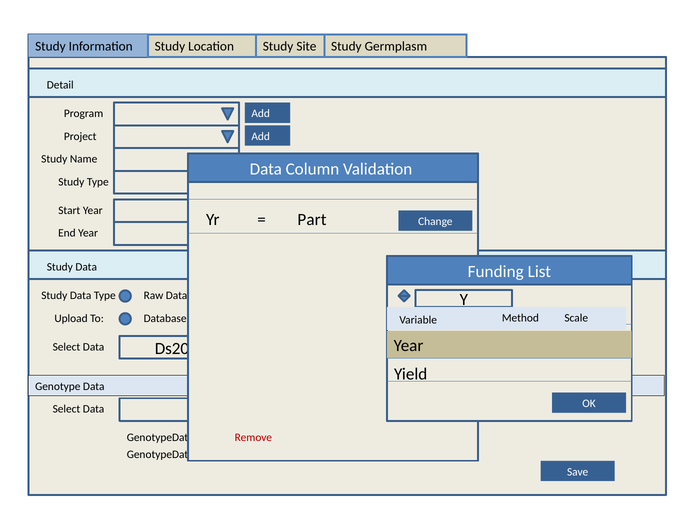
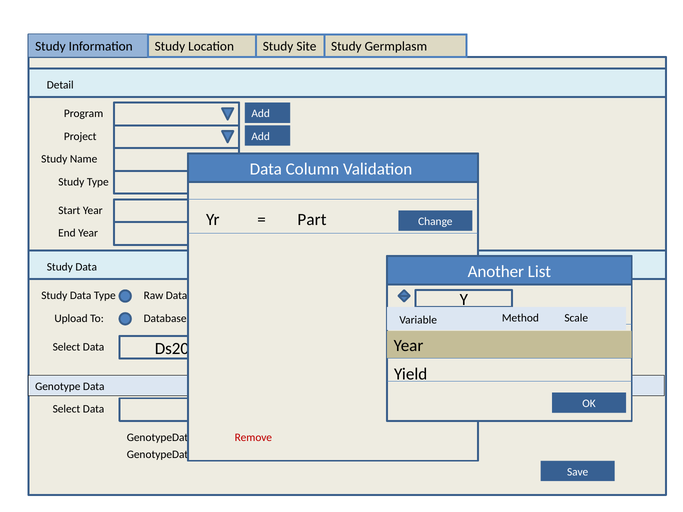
Funding: Funding -> Another (496, 272)
